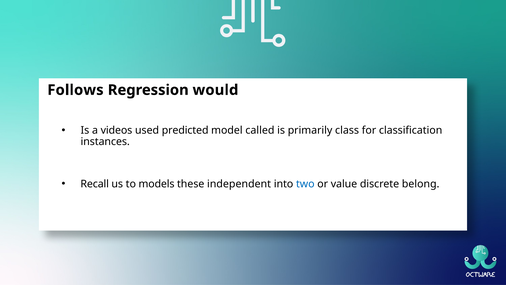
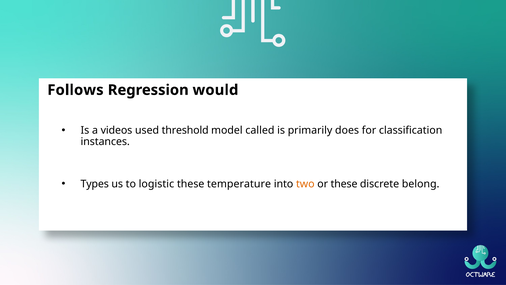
predicted: predicted -> threshold (185, 130)
class: class -> does (347, 130)
Recall: Recall -> Types (95, 184)
models: models -> logistic (156, 184)
independent: independent -> temperature (239, 184)
two colour: blue -> orange (305, 184)
or value: value -> these (344, 184)
